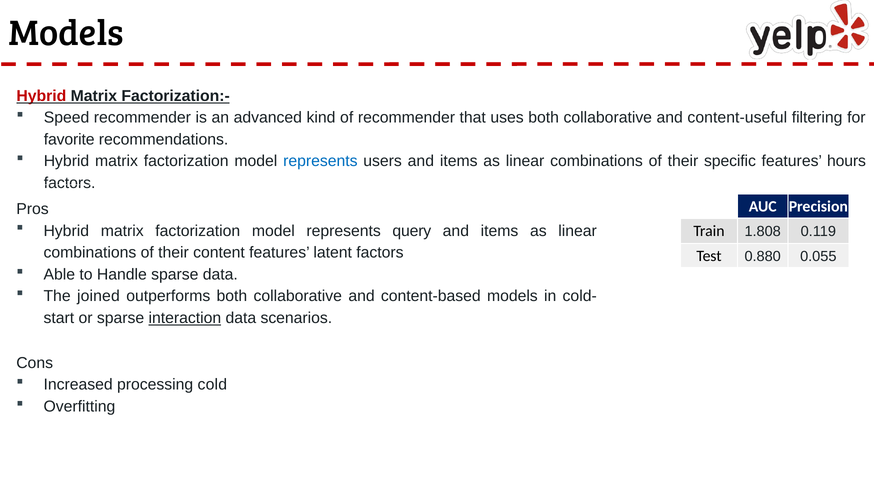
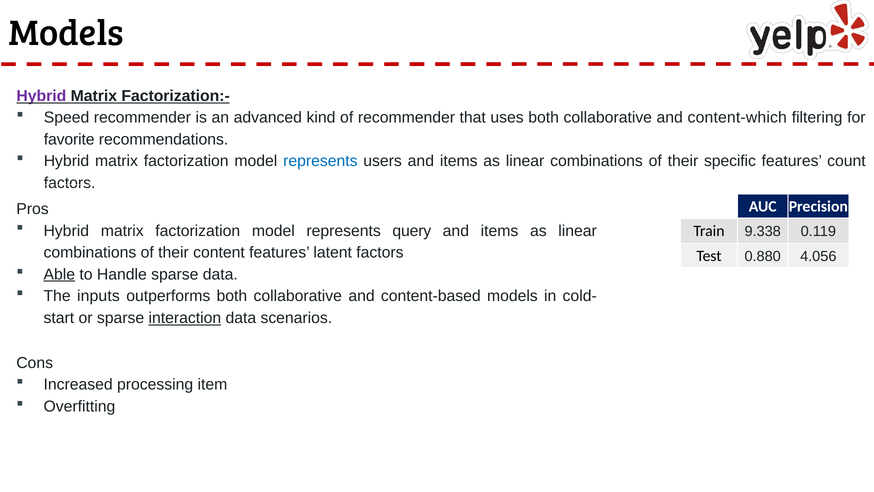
Hybrid colour: red -> purple (41, 96)
content-useful: content-useful -> content-which (737, 118)
hours: hours -> count (846, 161)
1.808: 1.808 -> 9.338 (763, 231)
0.055: 0.055 -> 4.056 (818, 256)
Able underline: none -> present (59, 274)
joined: joined -> inputs (98, 296)
cold: cold -> item (212, 384)
